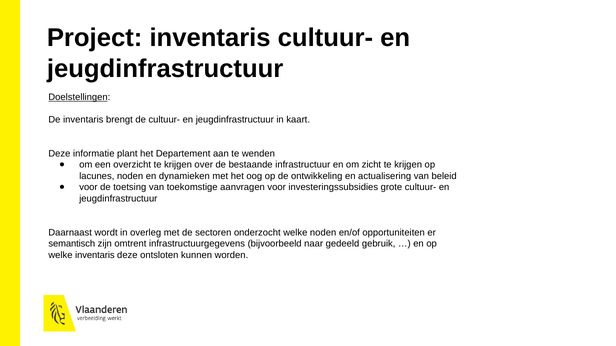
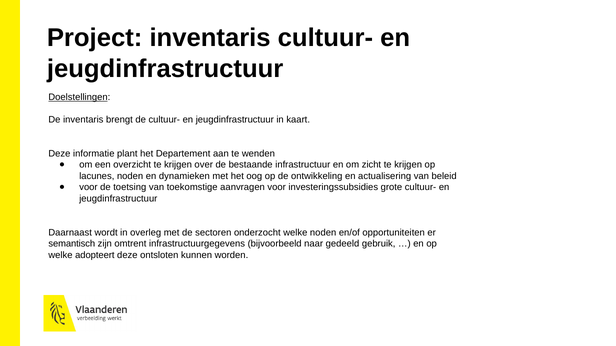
welke inventaris: inventaris -> adopteert (95, 255)
